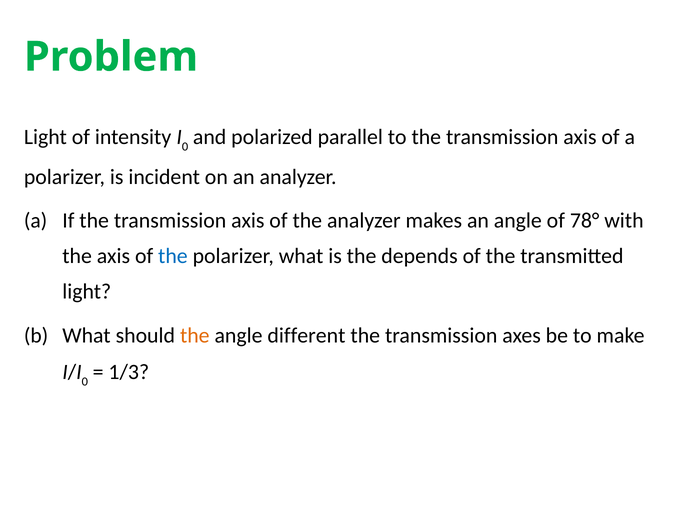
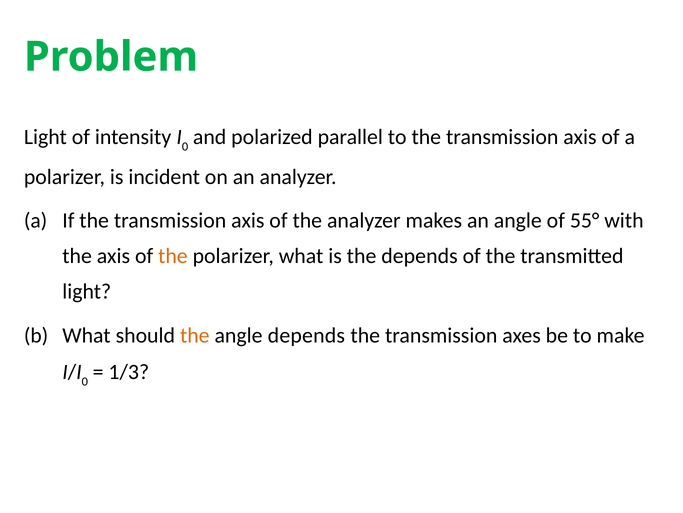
78°: 78° -> 55° (585, 220)
the colour: blue -> orange (173, 256)
angle different: different -> depends (306, 335)
